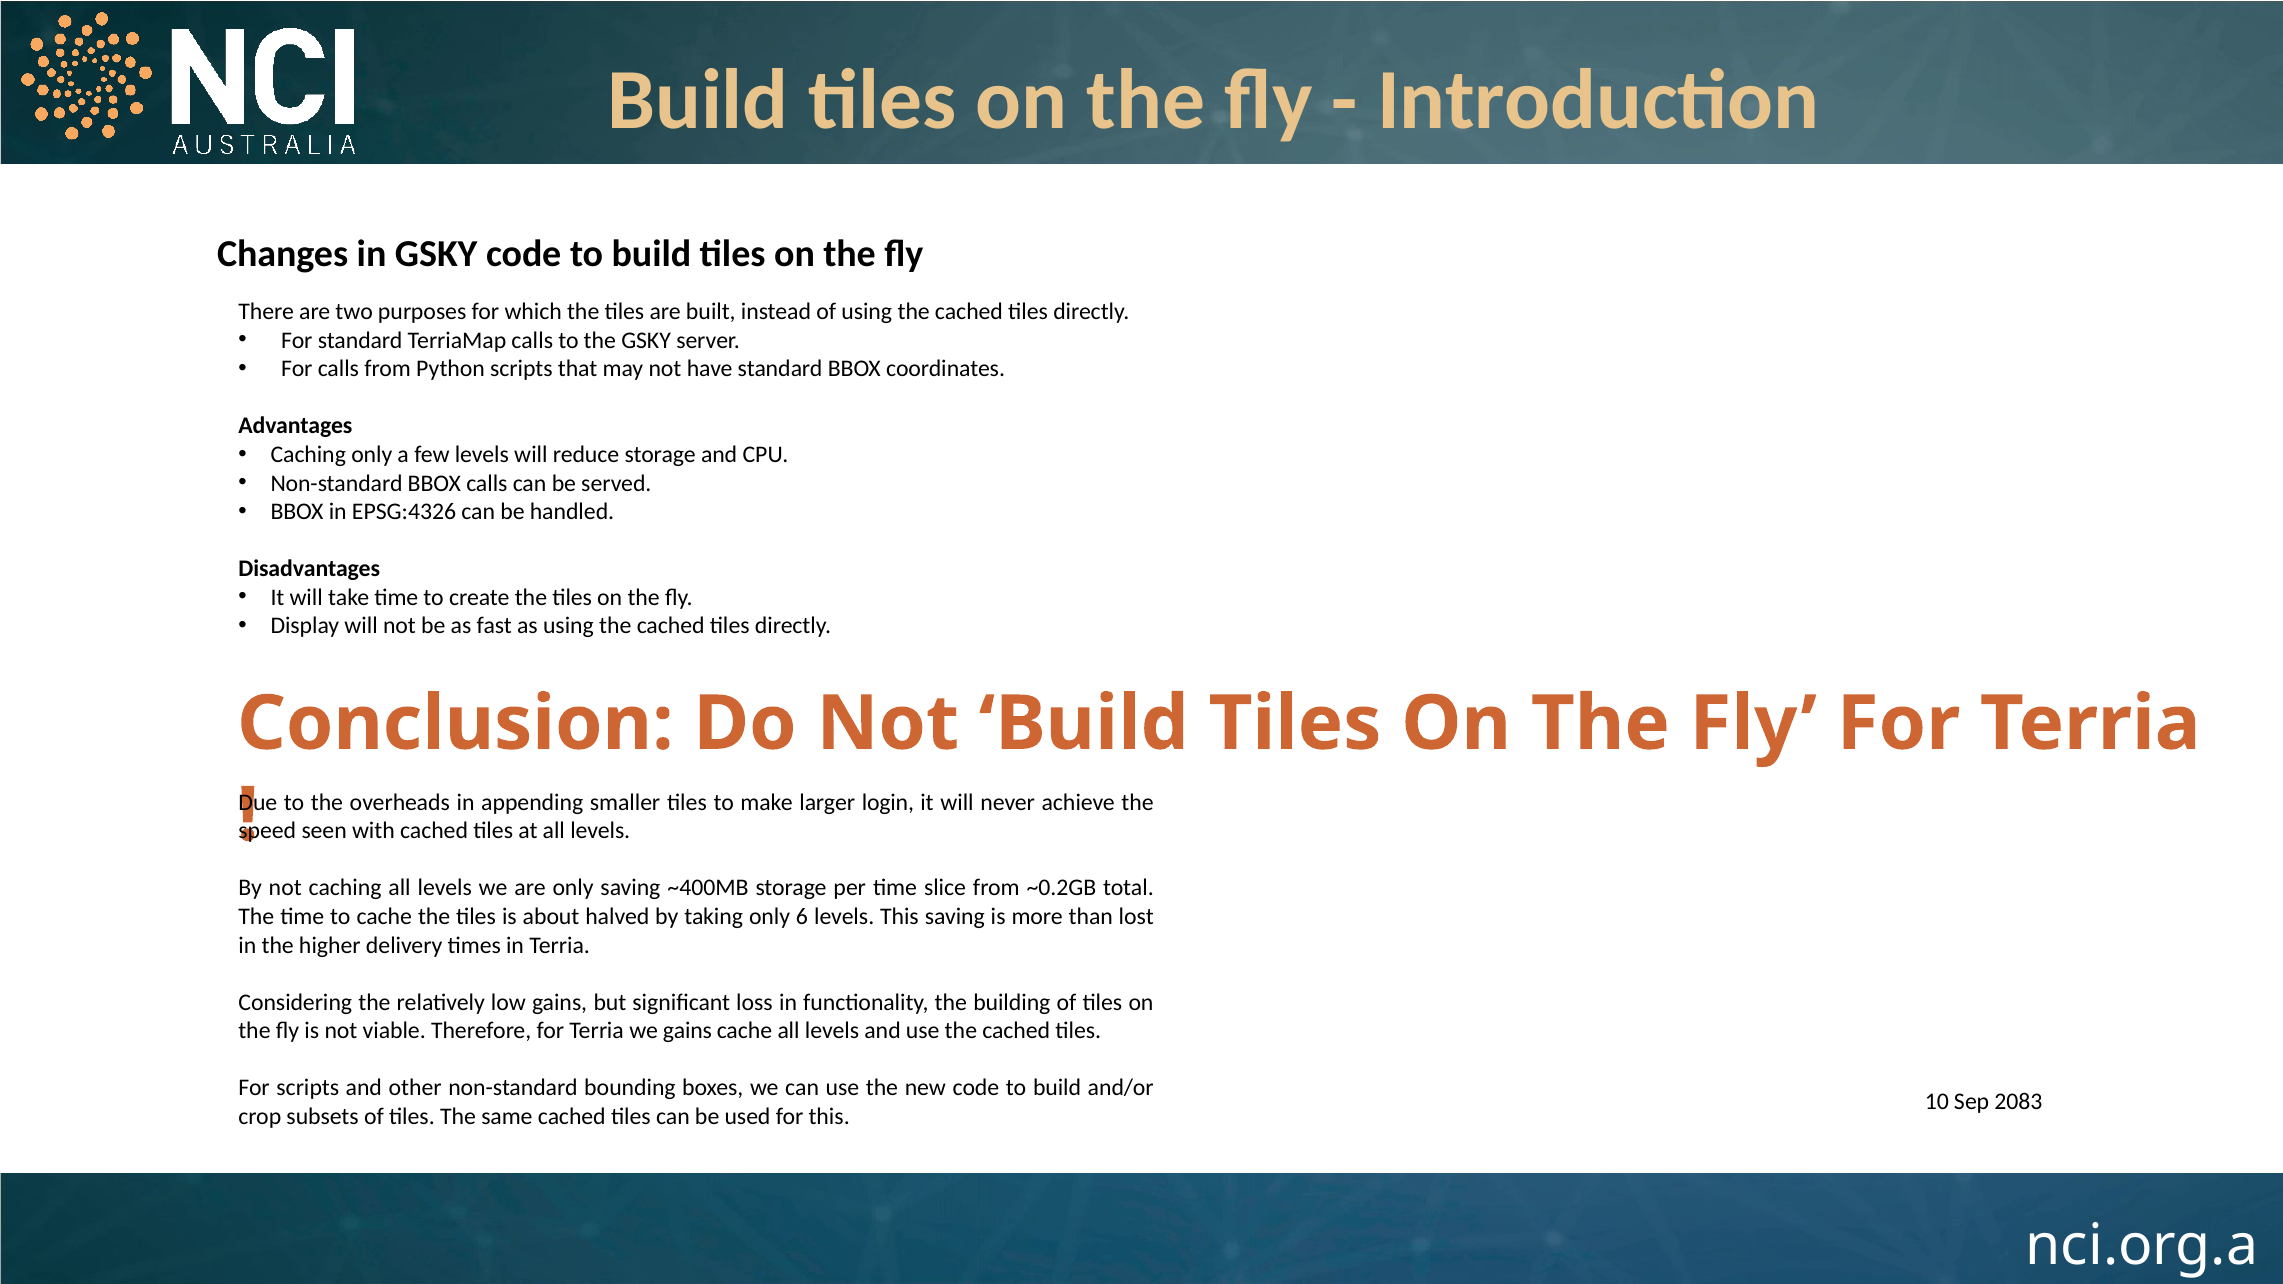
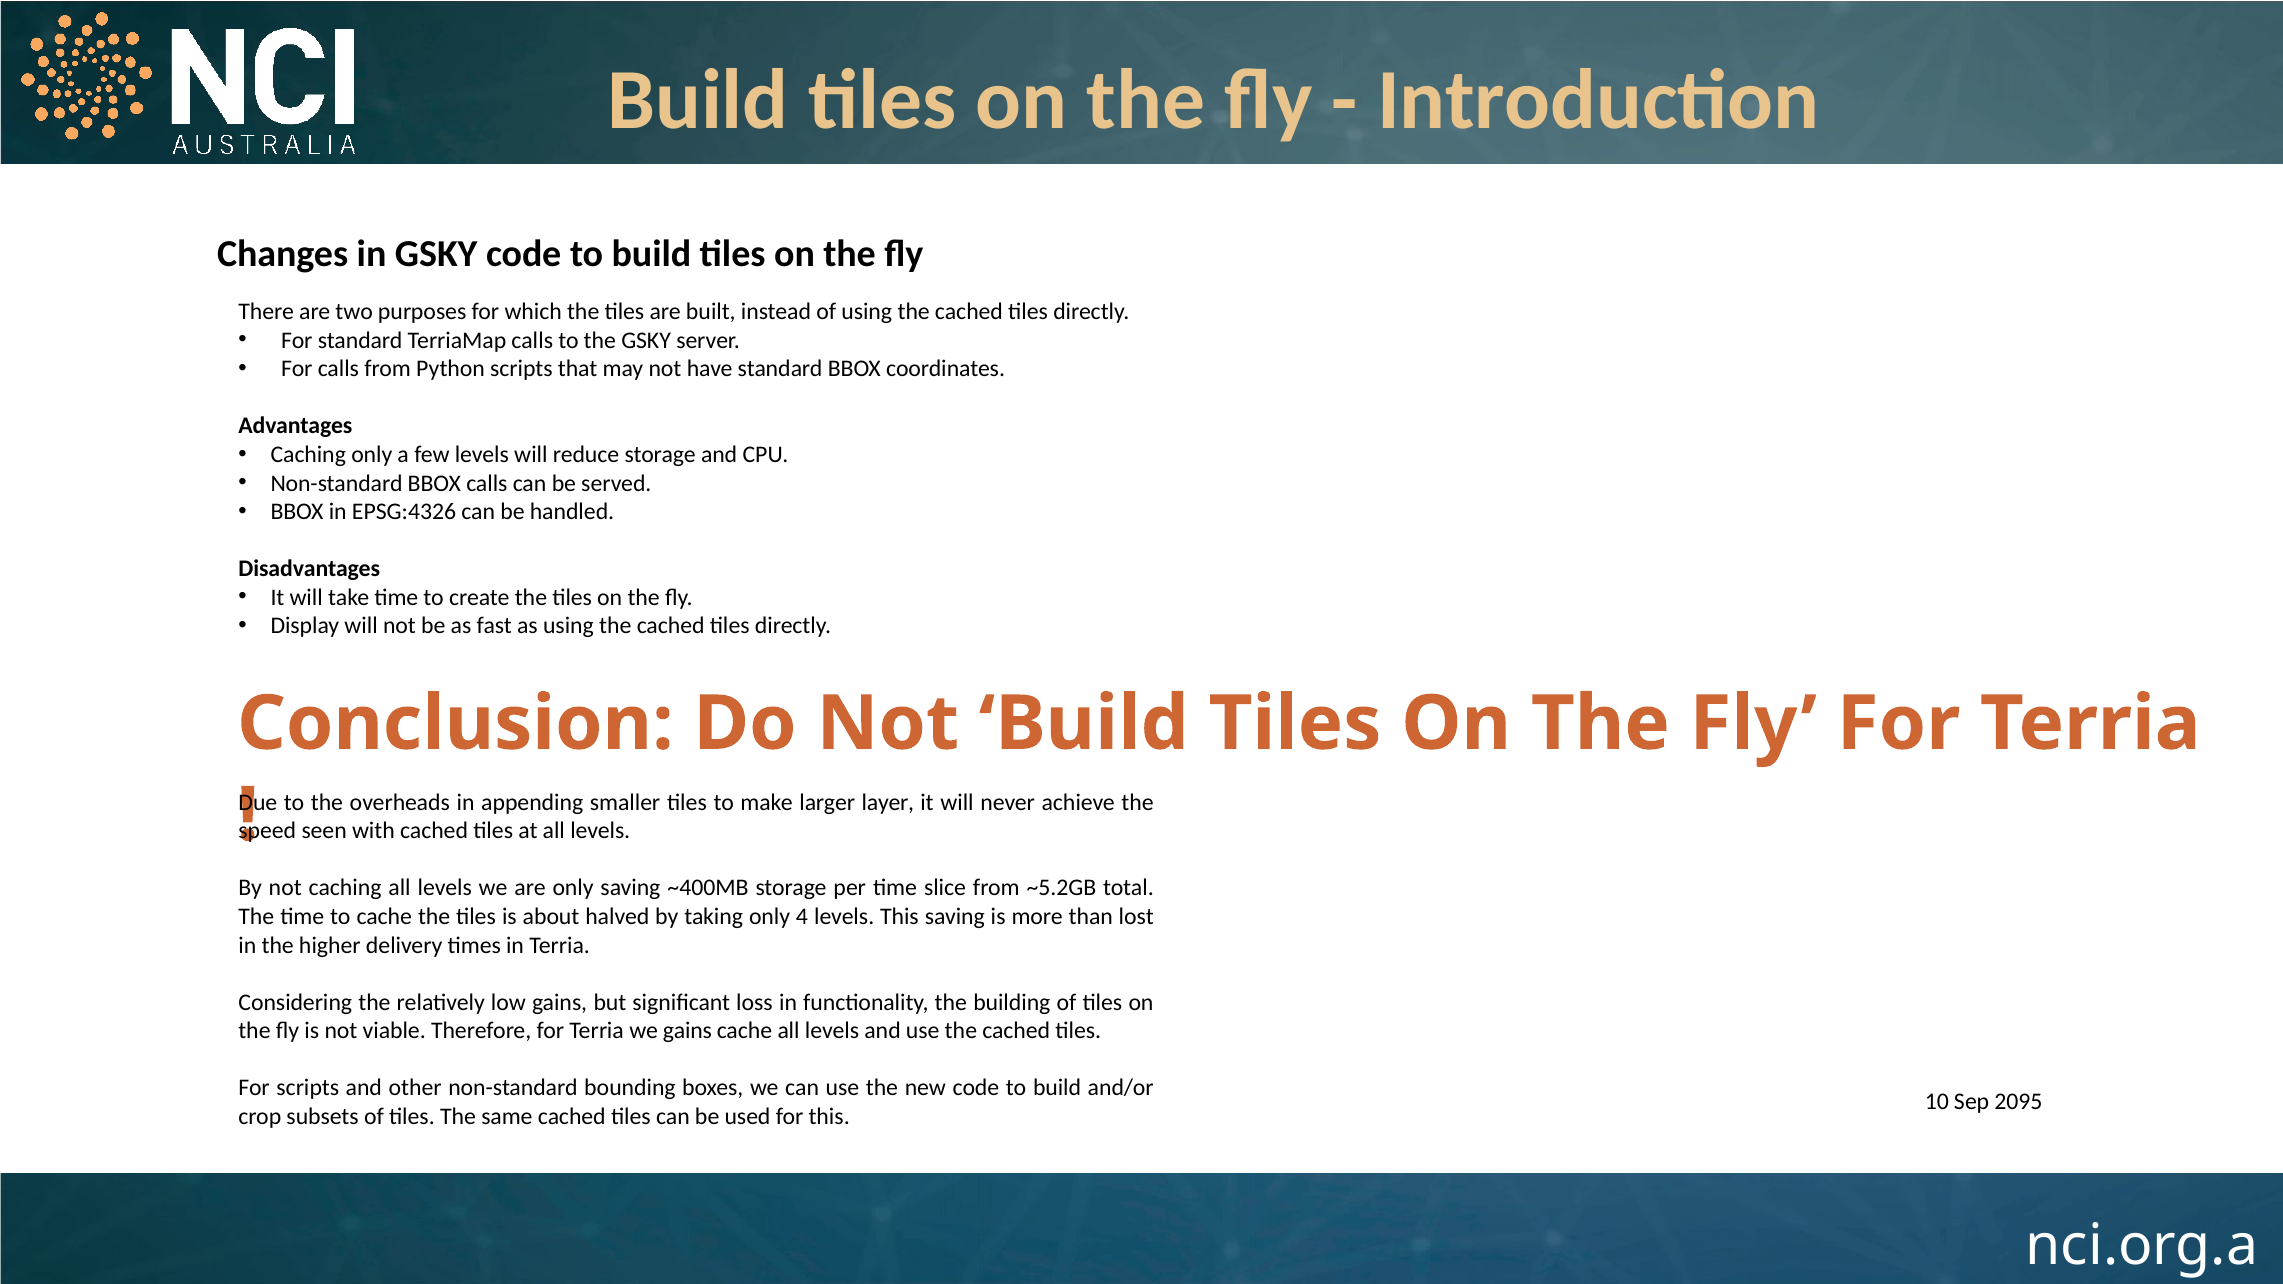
login: login -> layer (888, 802)
~0.2GB: ~0.2GB -> ~5.2GB (1061, 888)
6: 6 -> 4 (802, 917)
2083: 2083 -> 2095 (2018, 1102)
